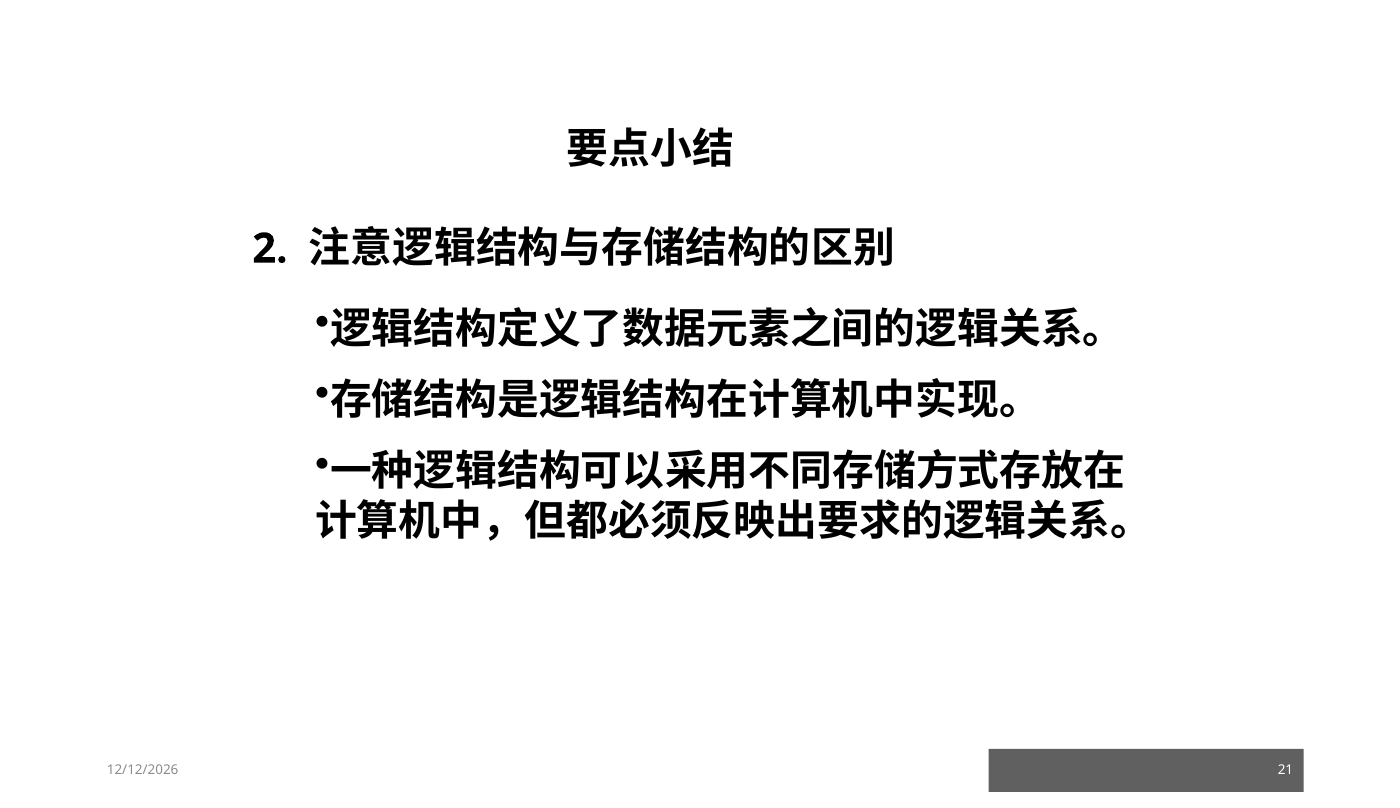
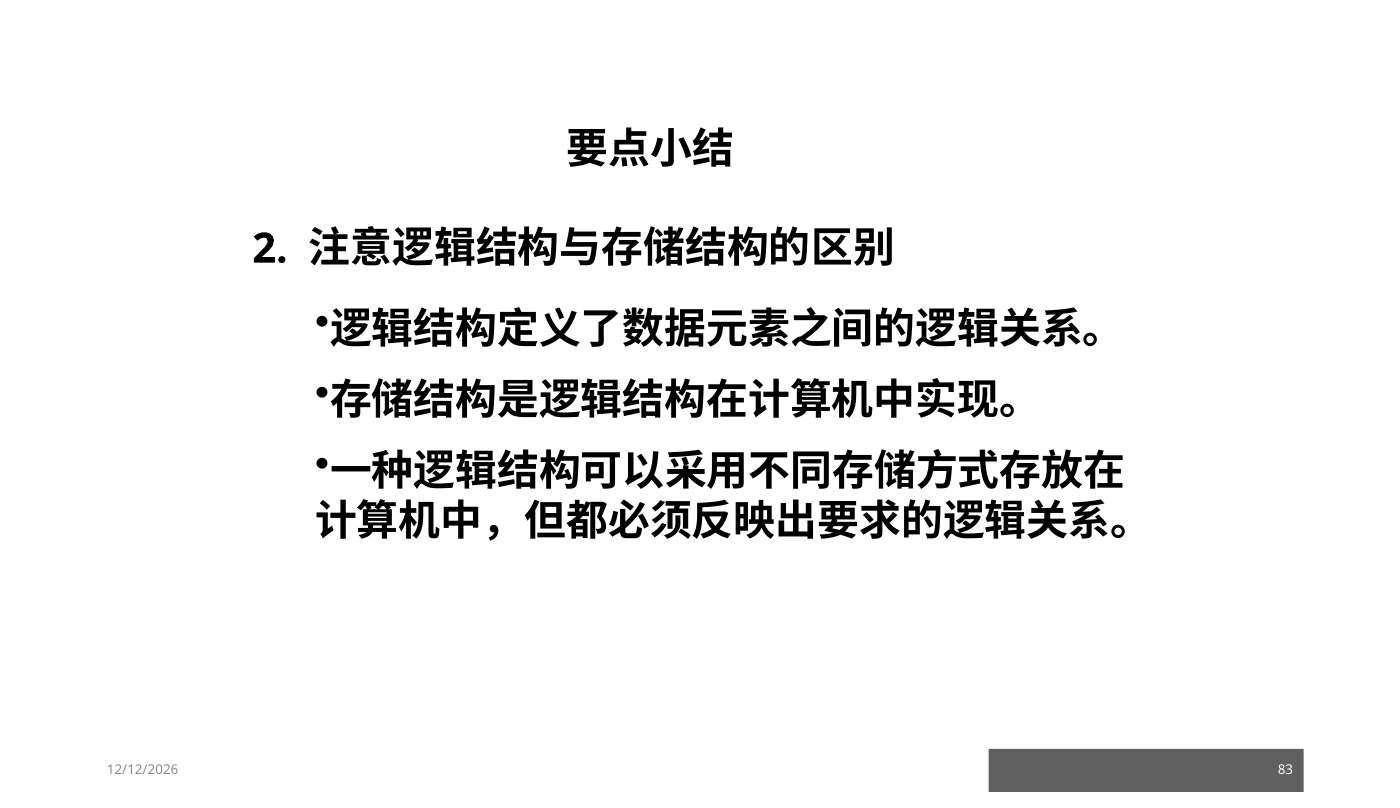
21: 21 -> 83 (1286, 771)
